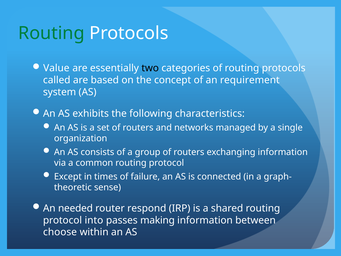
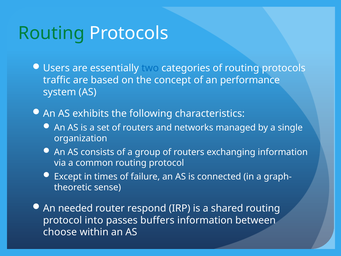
Value: Value -> Users (56, 68)
two colour: black -> blue (150, 68)
called: called -> traffic (57, 80)
requirement: requirement -> performance (250, 80)
making: making -> buffers (157, 220)
